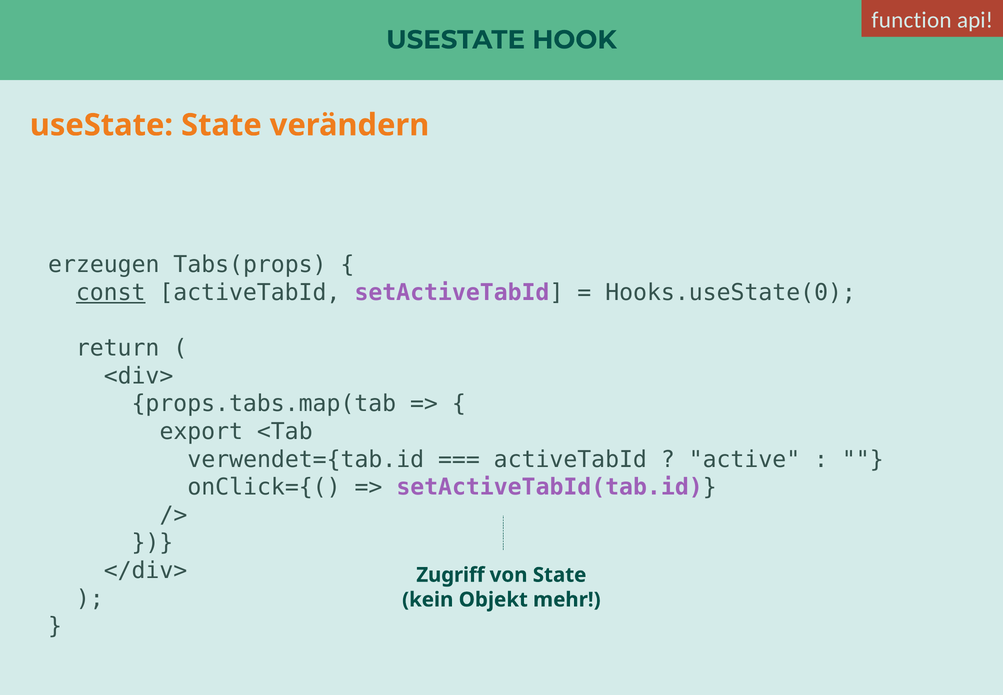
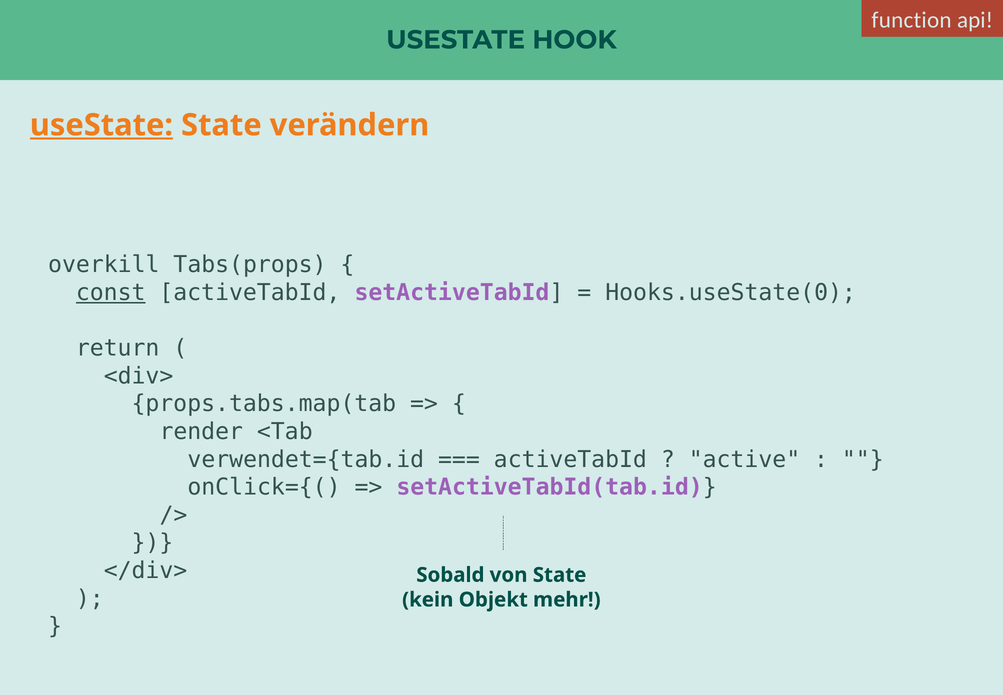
useState underline: none -> present (101, 125)
erzeugen: erzeugen -> overkill (104, 265)
export: export -> render (201, 431)
Zugriff: Zugriff -> Sobald (450, 574)
